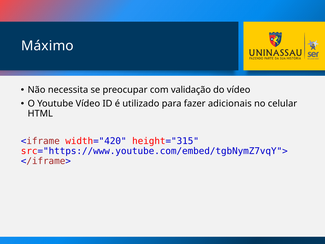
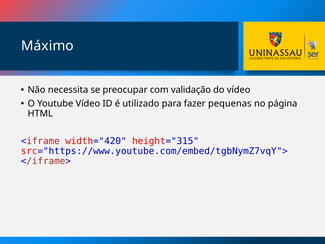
adicionais: adicionais -> pequenas (230, 104)
celular: celular -> página (283, 104)
